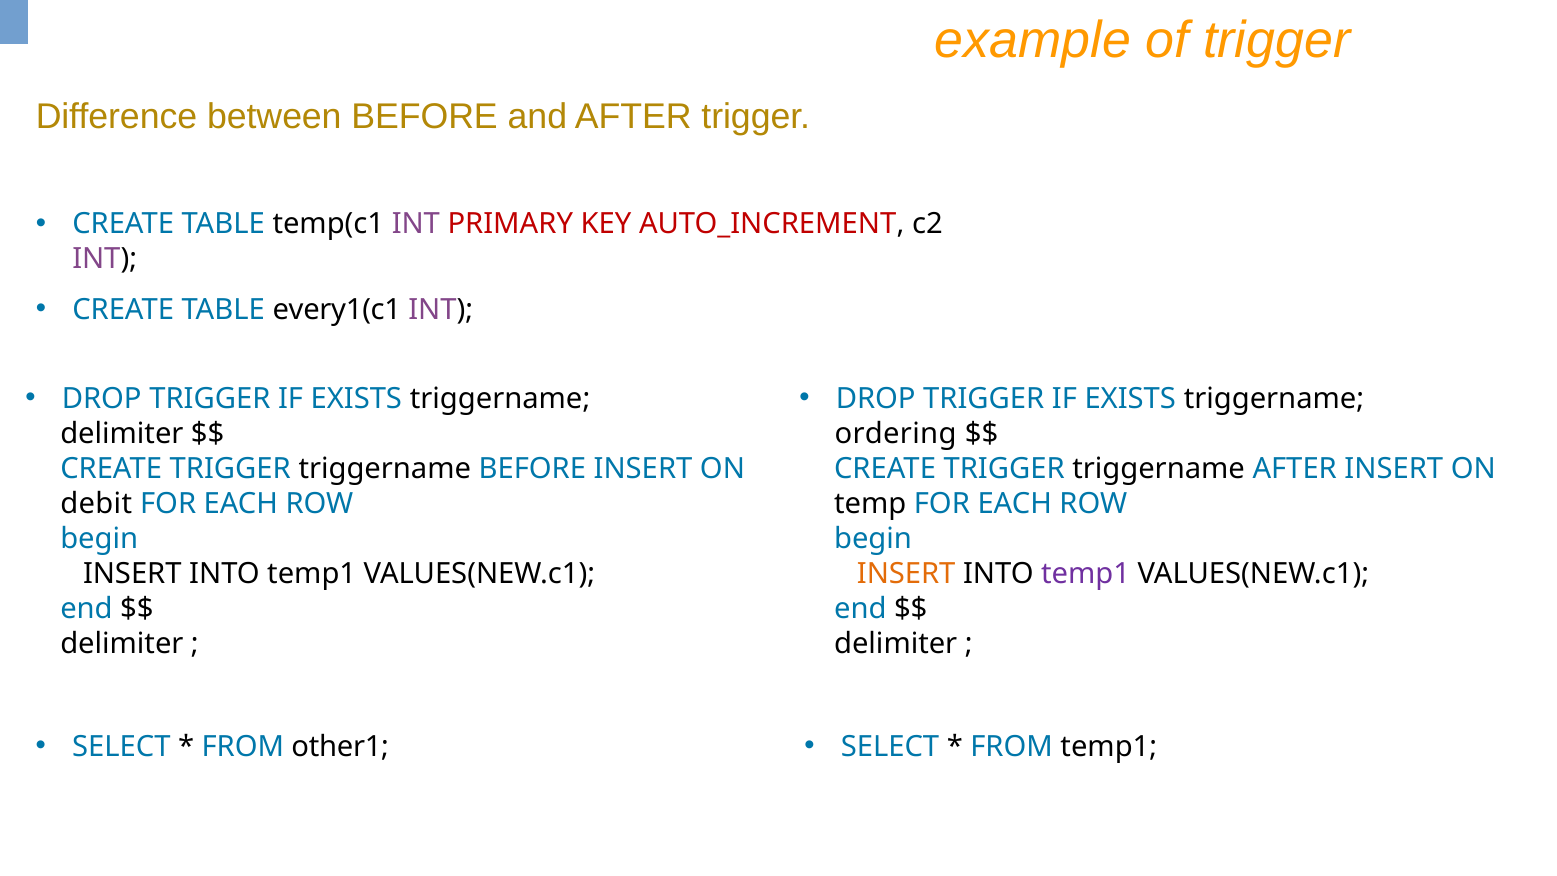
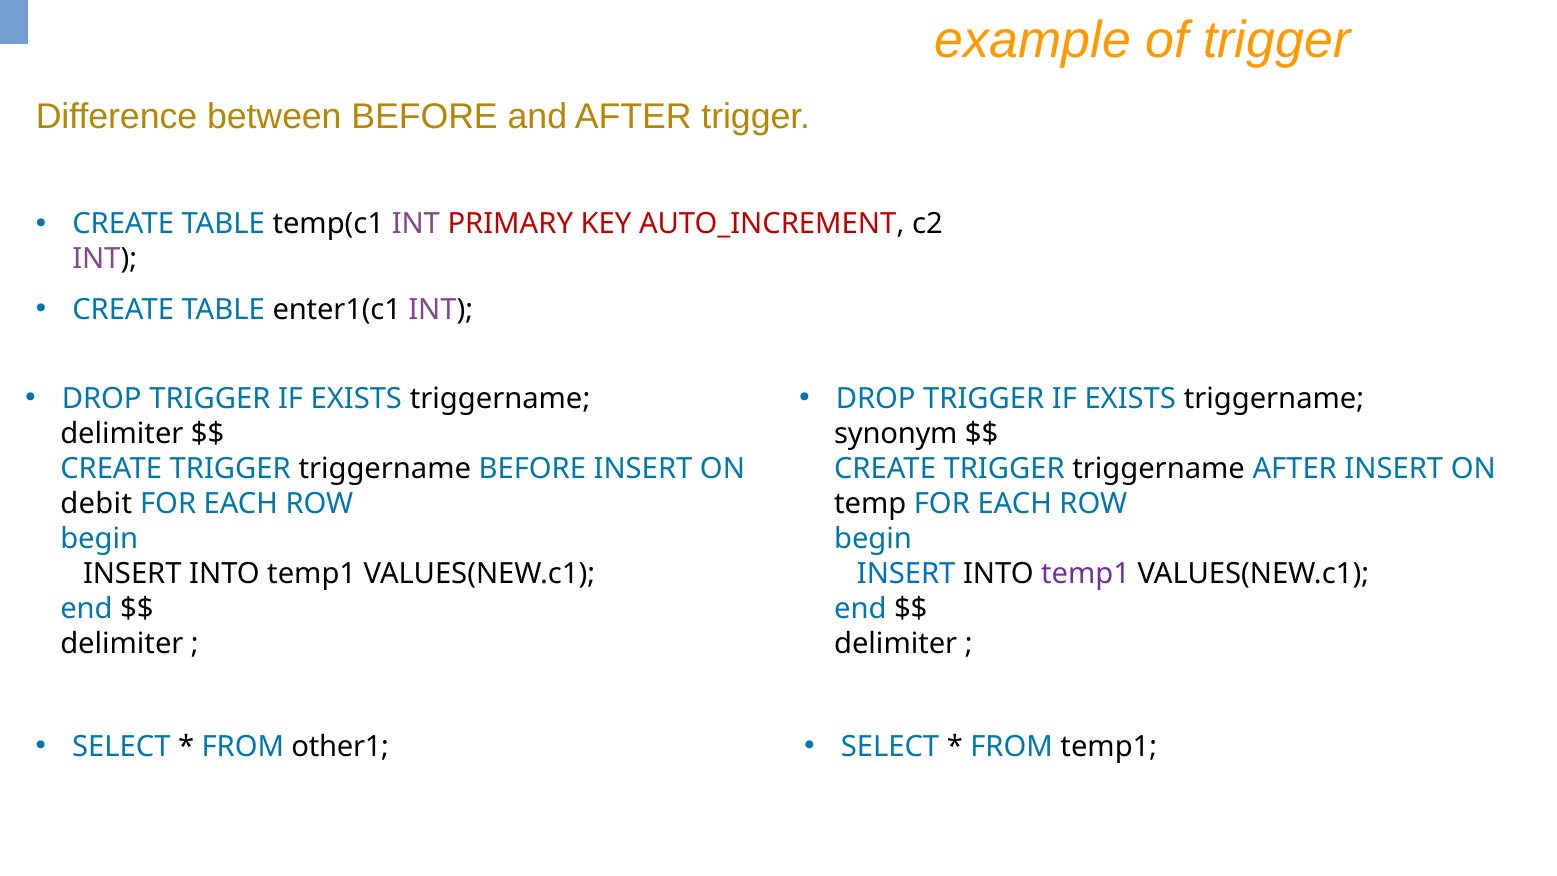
every1(c1: every1(c1 -> enter1(c1 (337, 310)
ordering: ordering -> synonym (896, 434)
INSERT colour: orange -> blue (906, 574)
